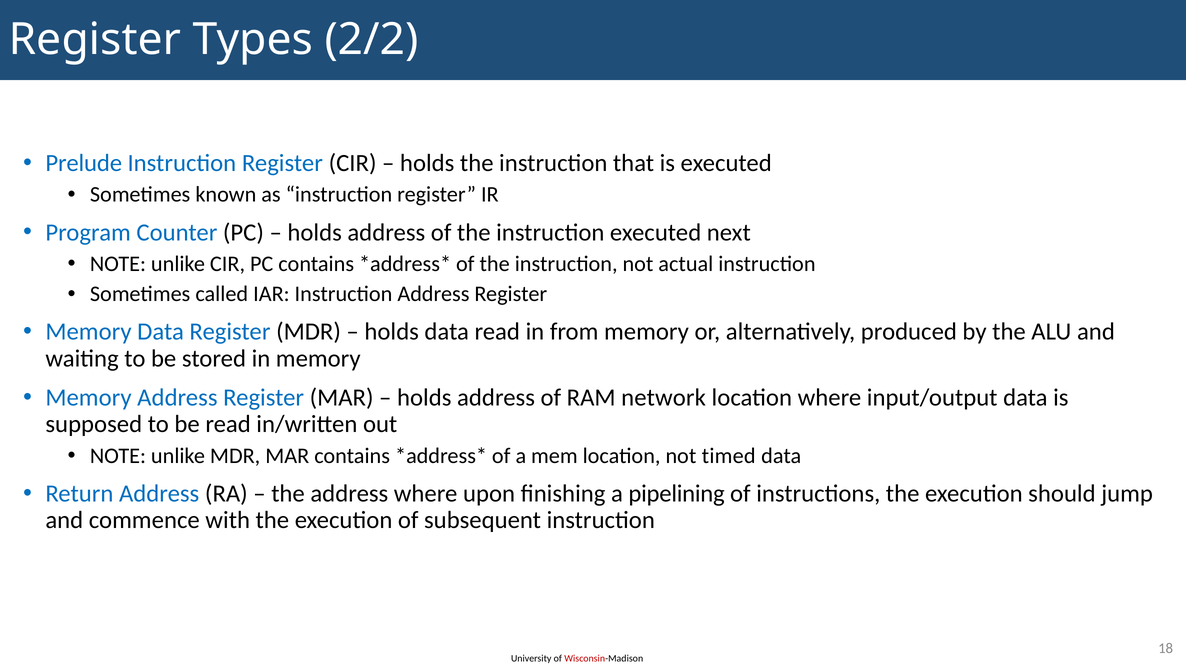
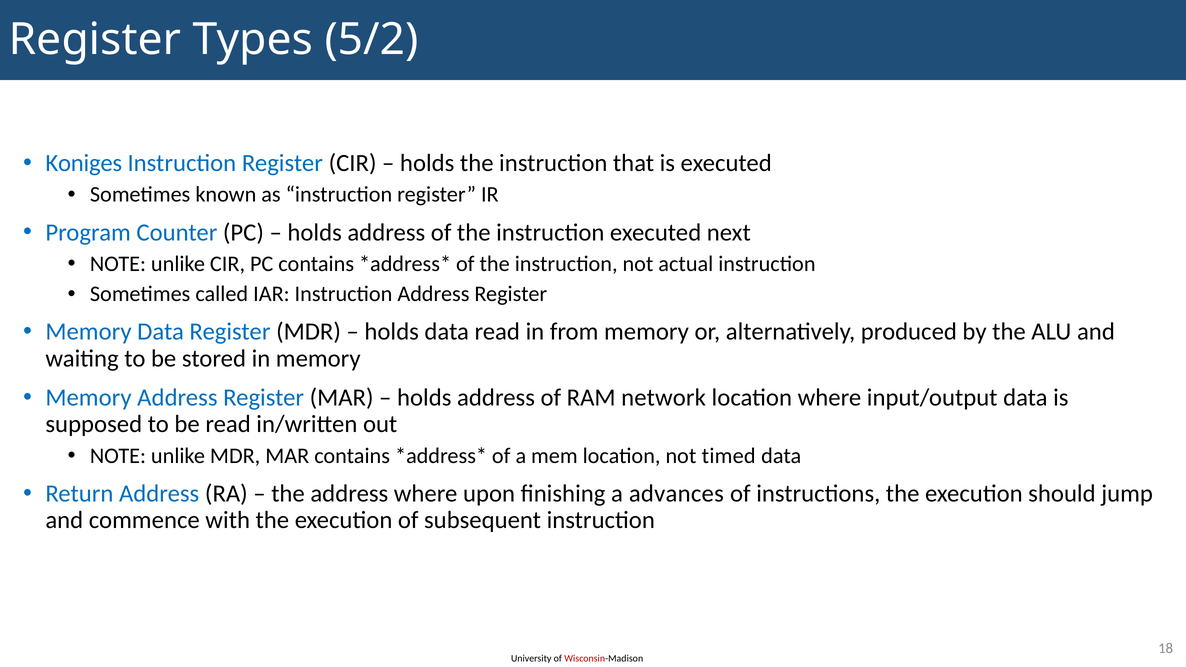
2/2: 2/2 -> 5/2 (372, 40)
Prelude: Prelude -> Koniges (84, 163)
pipelining: pipelining -> advances (676, 494)
